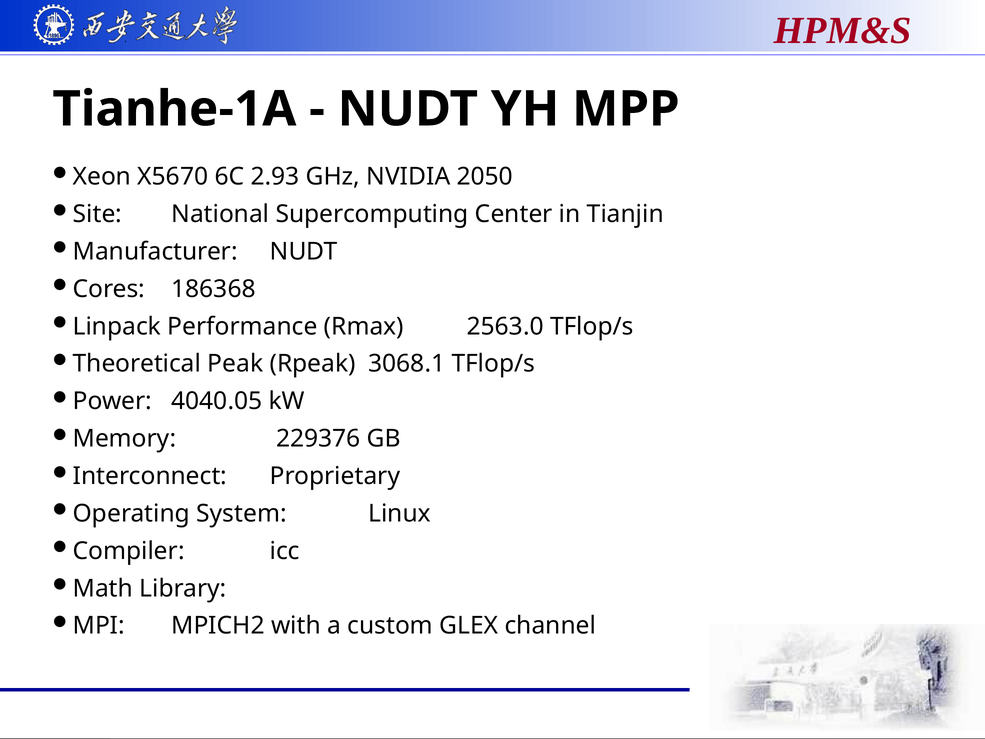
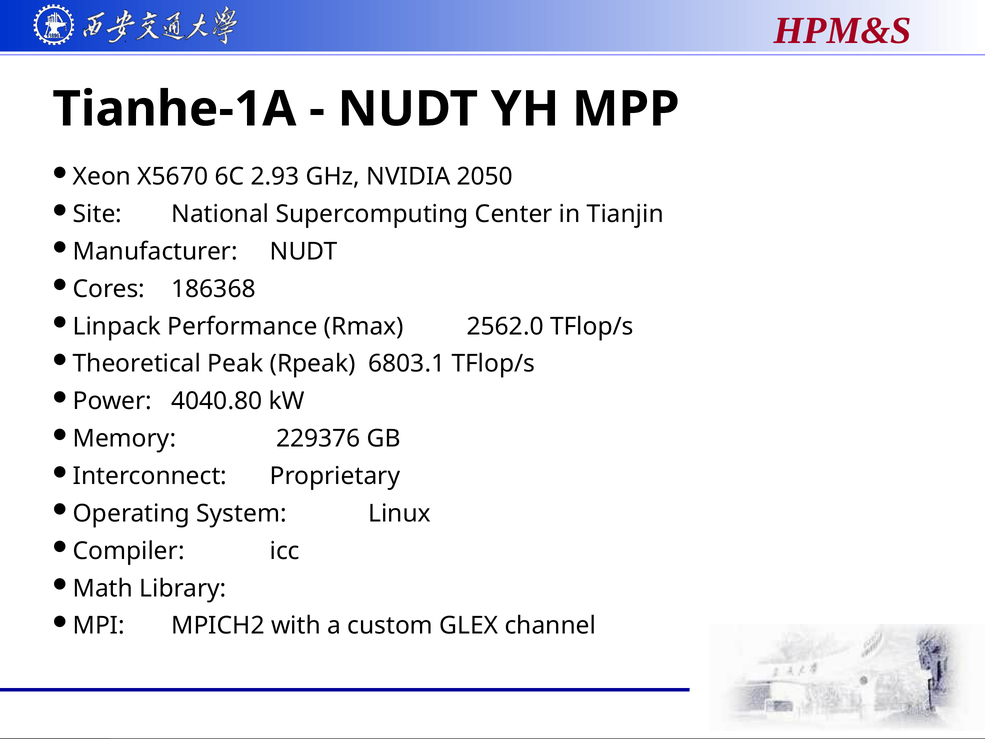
2563.0: 2563.0 -> 2562.0 (505, 326)
3068.1: 3068.1 -> 6803.1 (407, 364)
4040.05: 4040.05 -> 4040.80 (217, 401)
